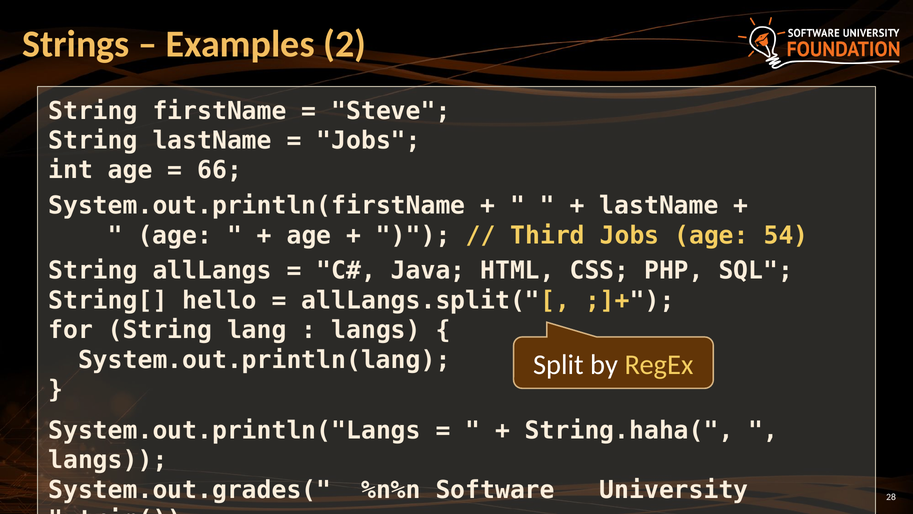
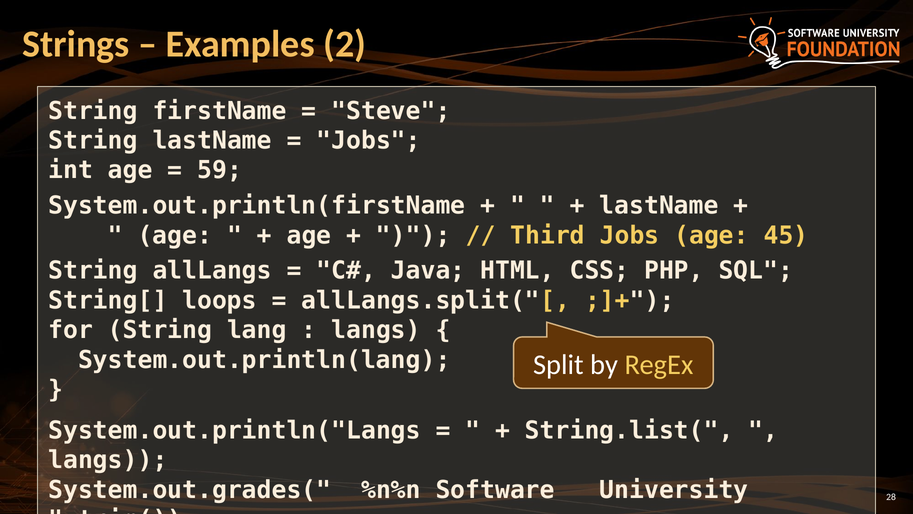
66: 66 -> 59 (220, 170)
54: 54 -> 45 (786, 235)
hello: hello -> loops (220, 300)
String.haha(: String.haha( -> String.list( (629, 430)
